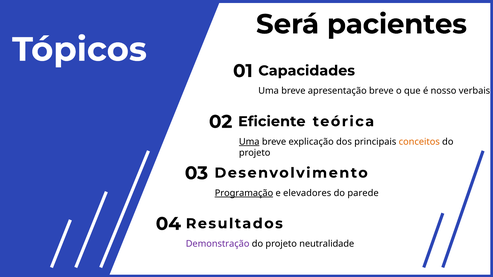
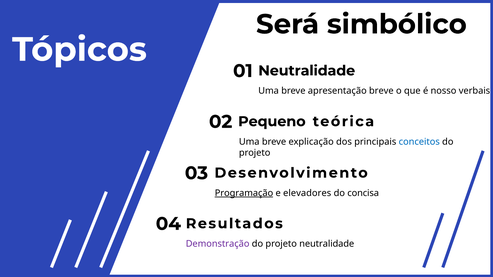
pacientes: pacientes -> simbólico (397, 24)
01 Capacidades: Capacidades -> Neutralidade (307, 71)
Eficiente: Eficiente -> Pequeno (272, 122)
Uma underline: present -> none (249, 142)
conceitos colour: orange -> blue (419, 142)
parede: parede -> concisa (363, 193)
